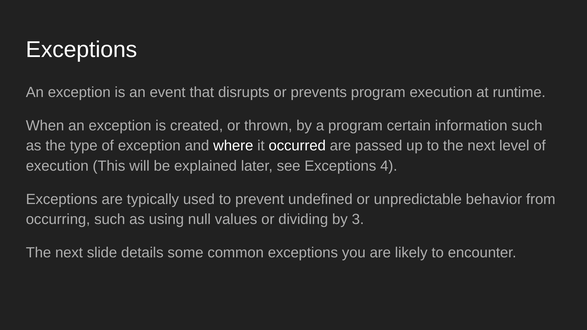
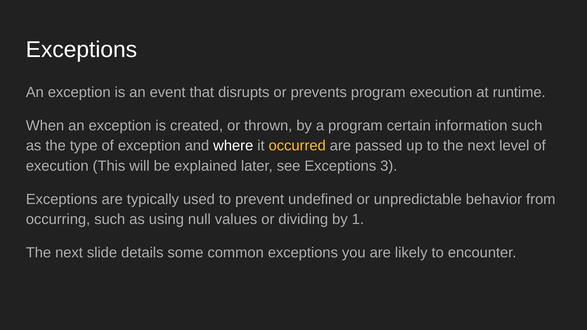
occurred colour: white -> yellow (297, 146)
4: 4 -> 3 (389, 166)
3: 3 -> 1 (358, 220)
